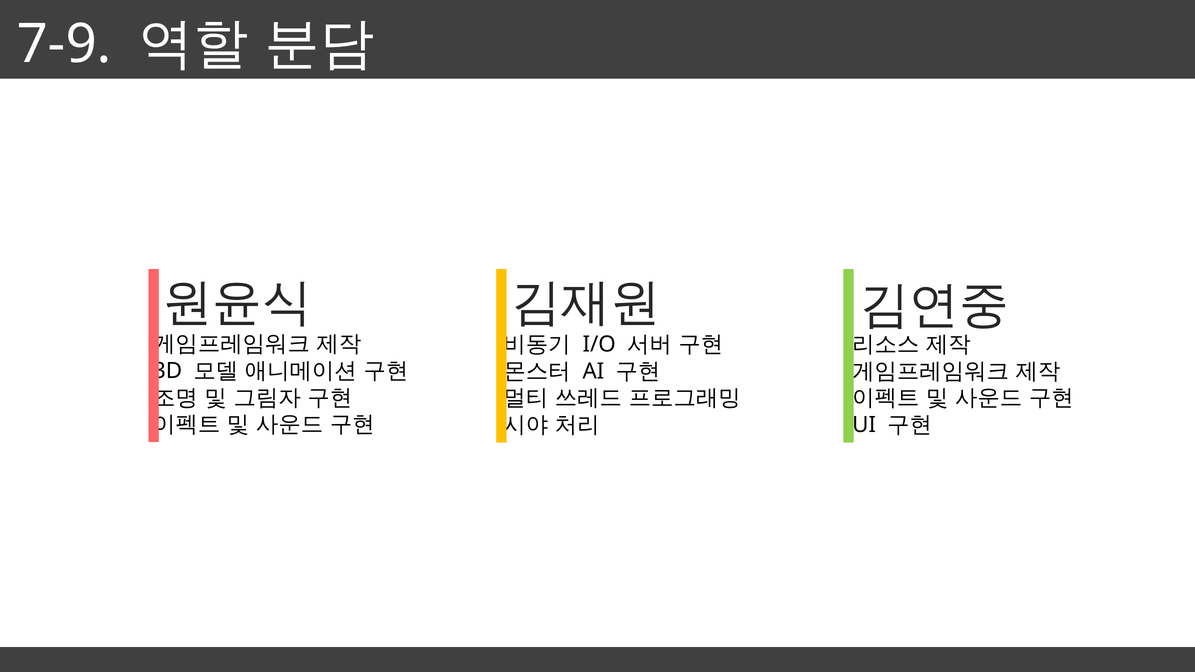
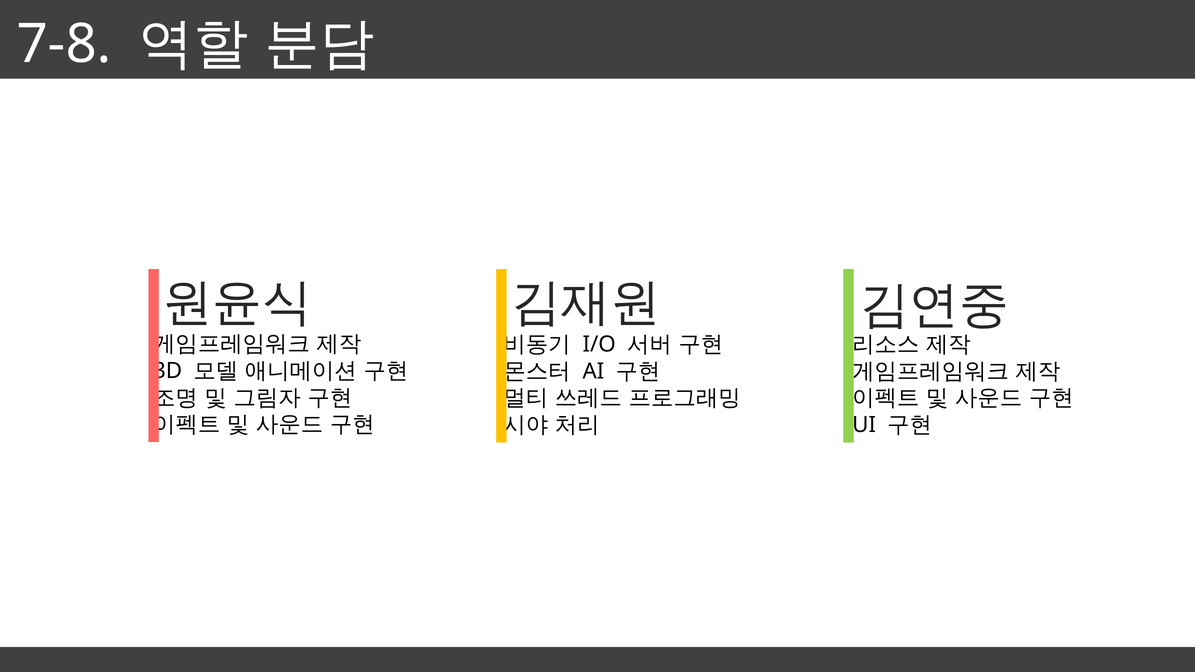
7-9: 7-9 -> 7-8 (64, 44)
